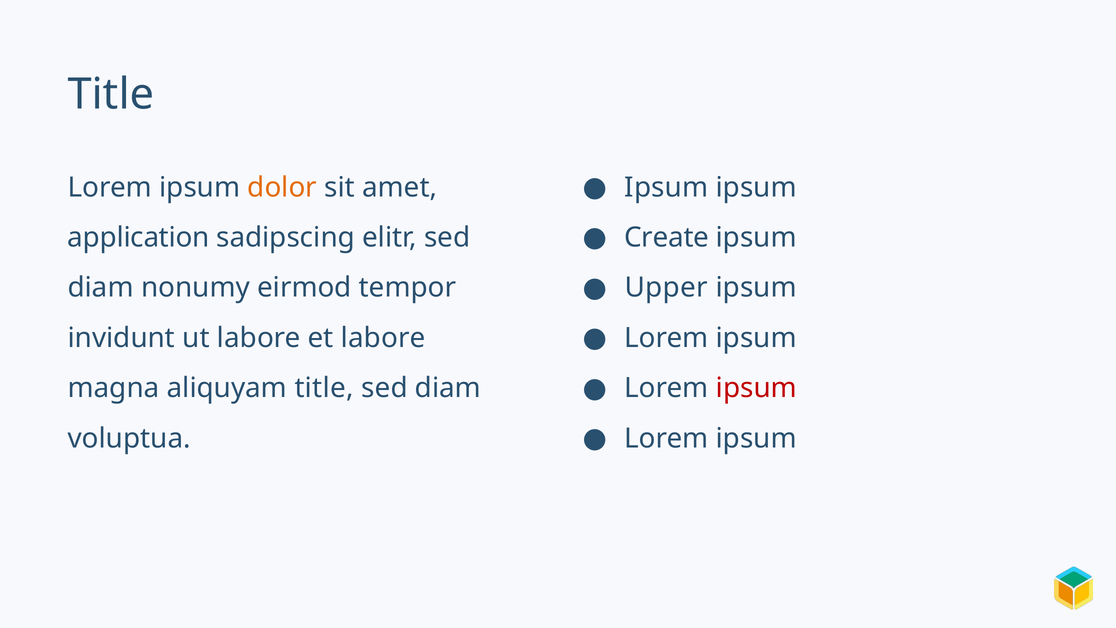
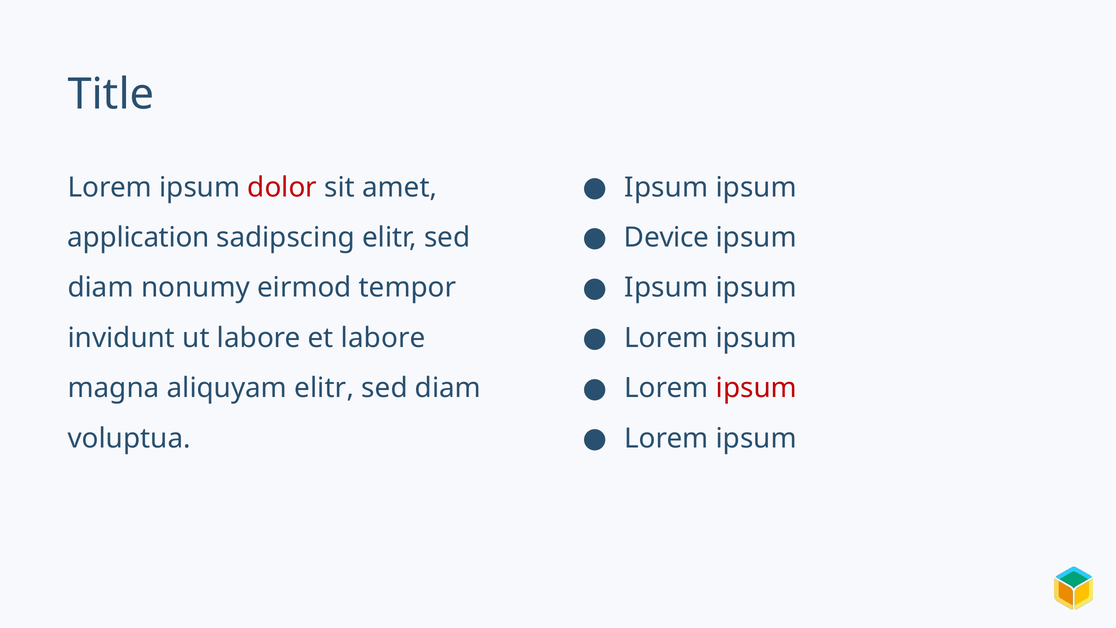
dolor colour: orange -> red (282, 187)
Create: Create -> Device (667, 237)
Upper: Upper -> Ipsum (666, 288)
aliquyam title: title -> elitr (324, 388)
